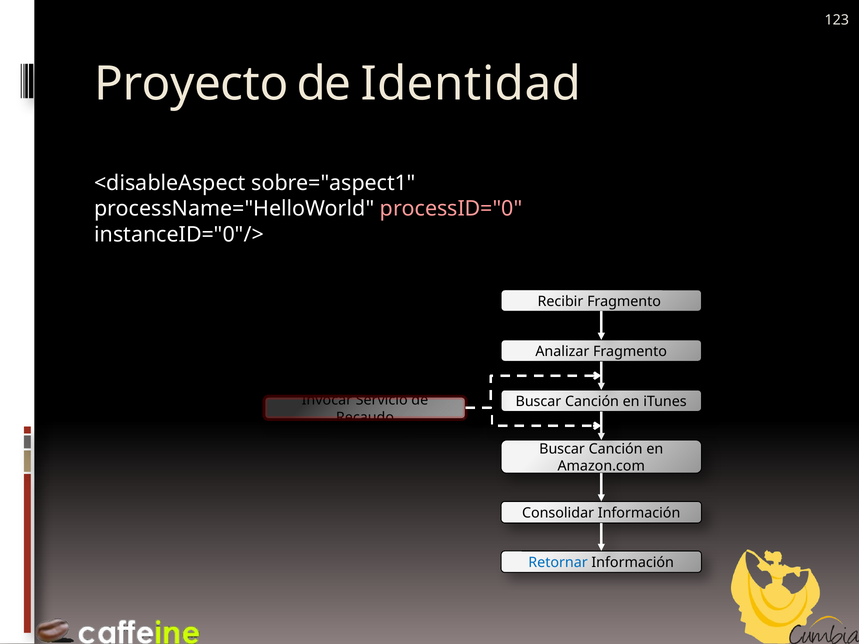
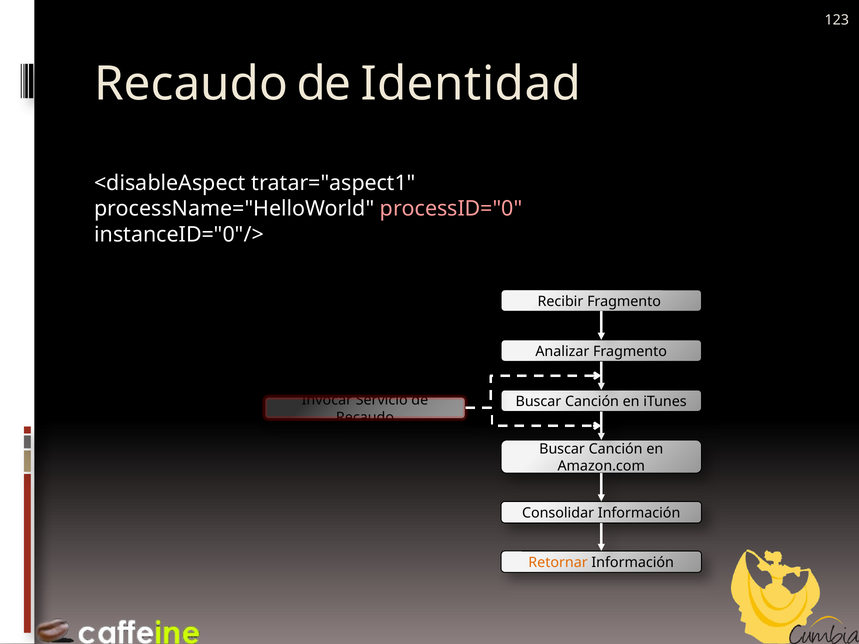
Proyecto: Proyecto -> Recaudo (191, 84)
sobre="aspect1: sobre="aspect1 -> tratar="aspect1 (334, 183)
Retornar colour: blue -> orange (558, 563)
